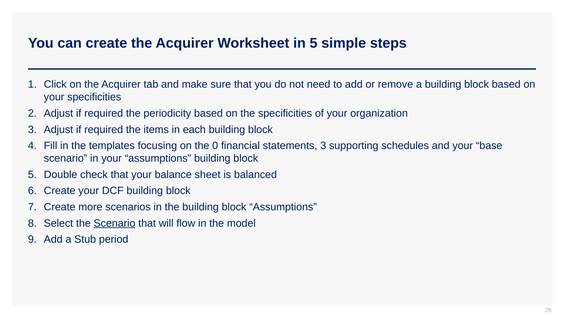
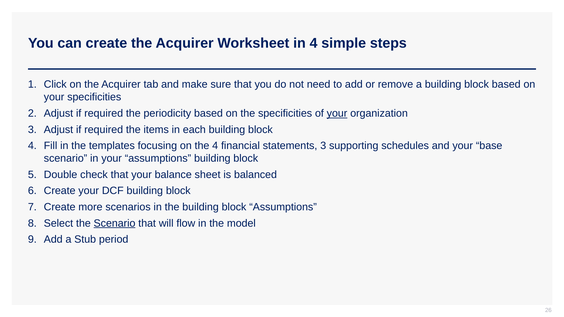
in 5: 5 -> 4 (314, 43)
your underline: none -> present (337, 113)
the 0: 0 -> 4 (215, 146)
